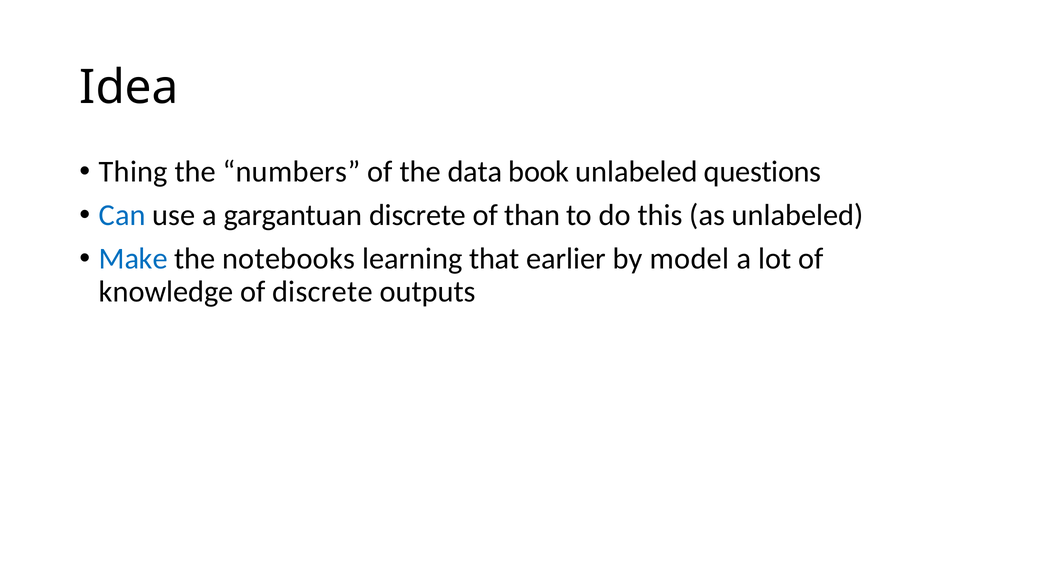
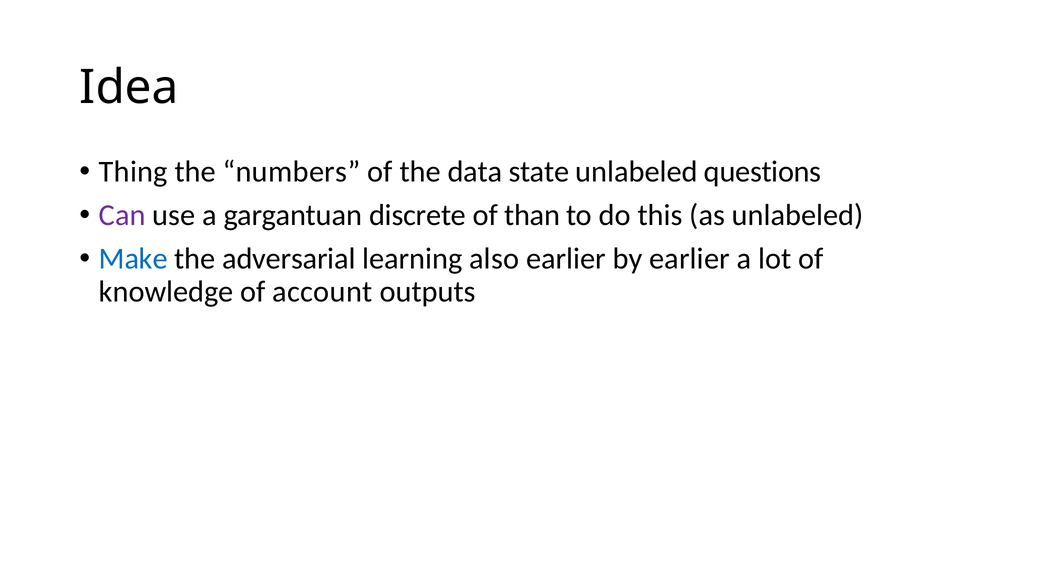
book: book -> state (539, 172)
Can colour: blue -> purple (122, 215)
notebooks: notebooks -> adversarial (289, 259)
that: that -> also (494, 259)
by model: model -> earlier (690, 259)
of discrete: discrete -> account (322, 292)
